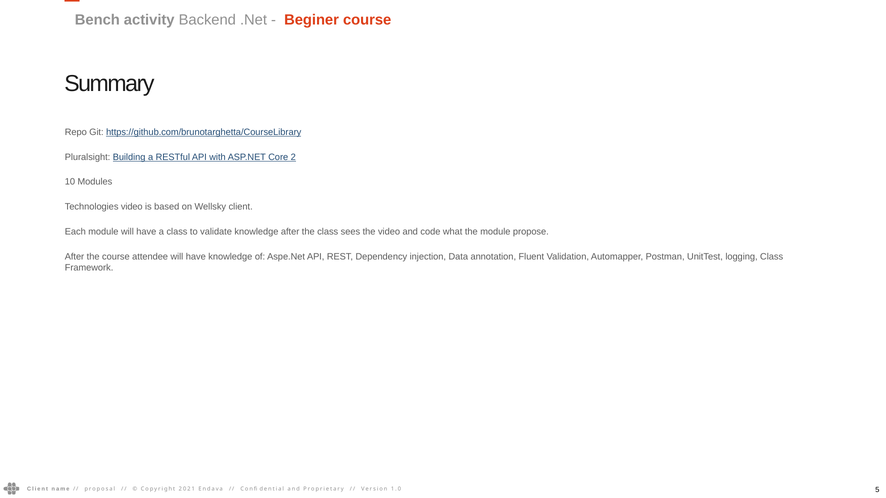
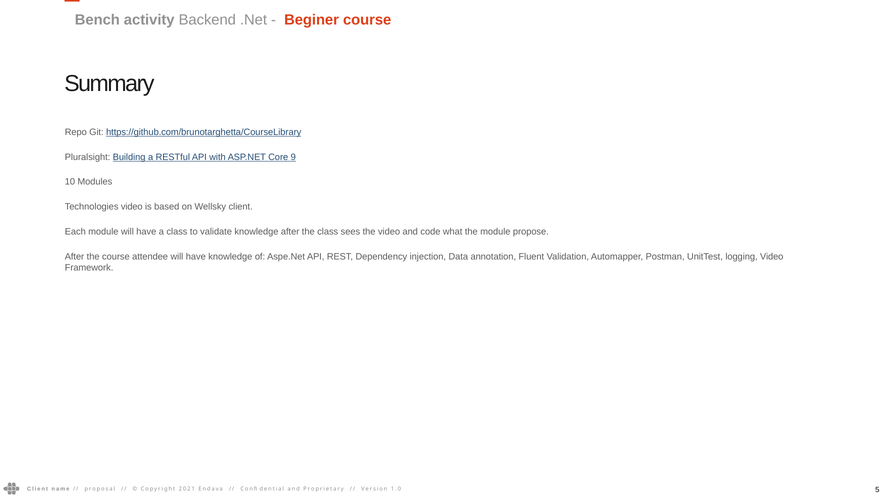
2: 2 -> 9 (293, 157)
logging Class: Class -> Video (772, 257)
